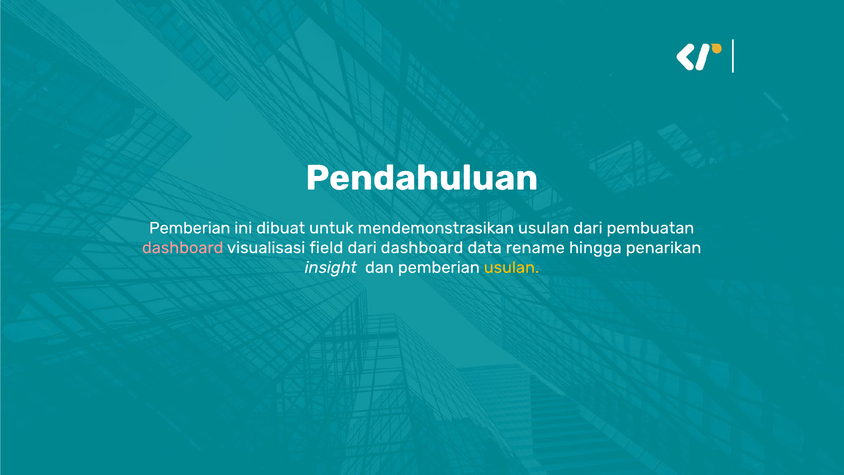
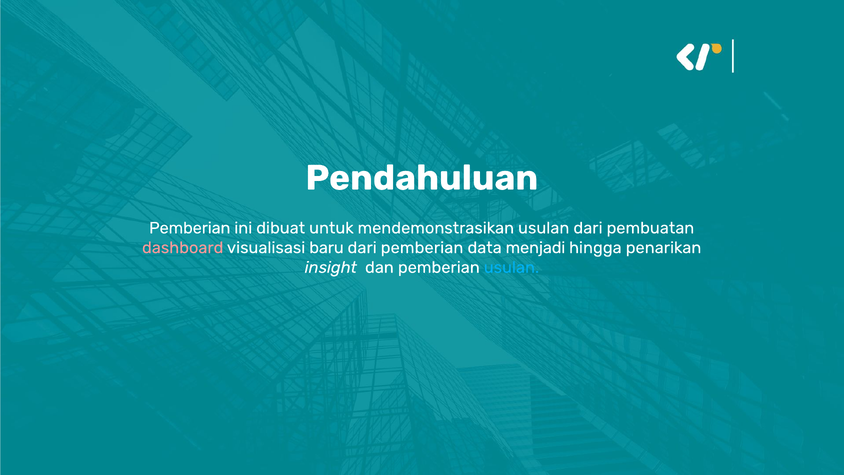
field: field -> baru (326, 248)
dari dashboard: dashboard -> pemberian (422, 248)
rename: rename -> menjadi (535, 248)
usulan colour: yellow -> light blue (511, 267)
